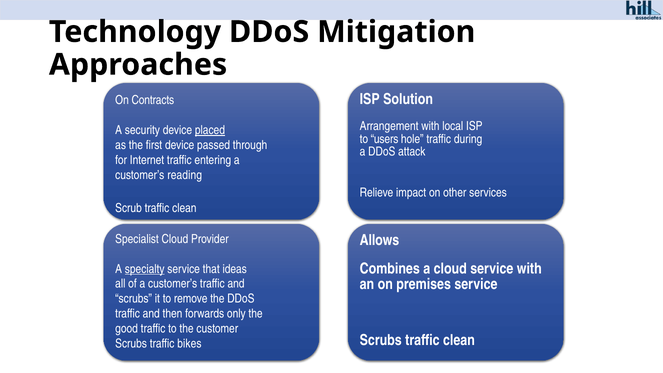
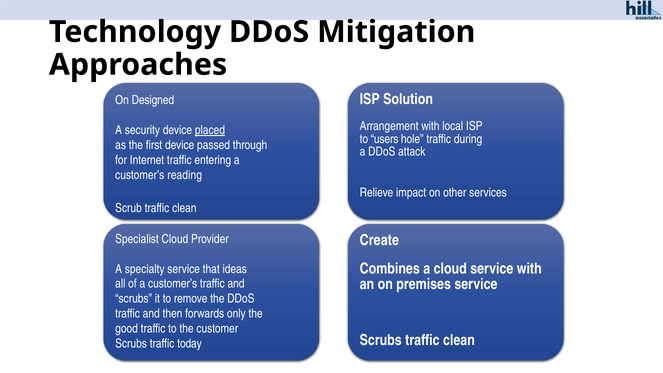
Contracts: Contracts -> Designed (153, 100)
Allows: Allows -> Create (379, 240)
specialty underline: present -> none (145, 269)
bikes: bikes -> today (190, 344)
